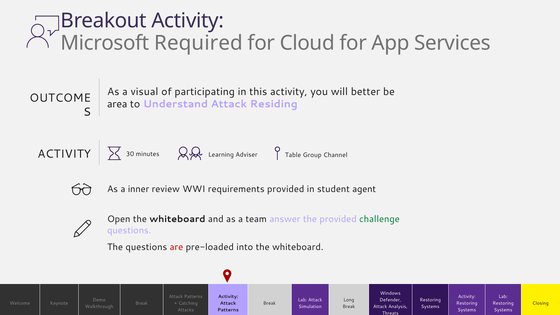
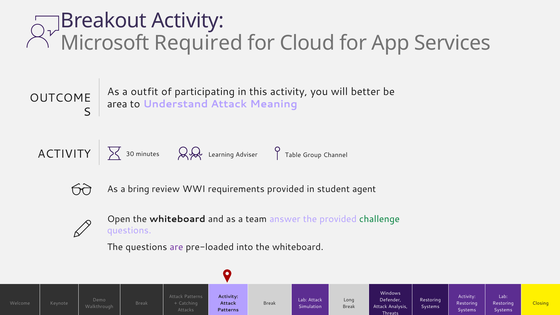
visual: visual -> outfit (144, 92)
Residing: Residing -> Meaning (274, 104)
inner: inner -> bring (139, 189)
are colour: red -> purple (176, 247)
